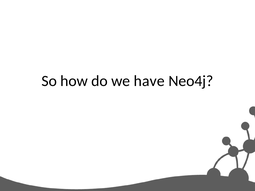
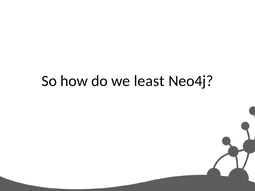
have: have -> least (149, 81)
